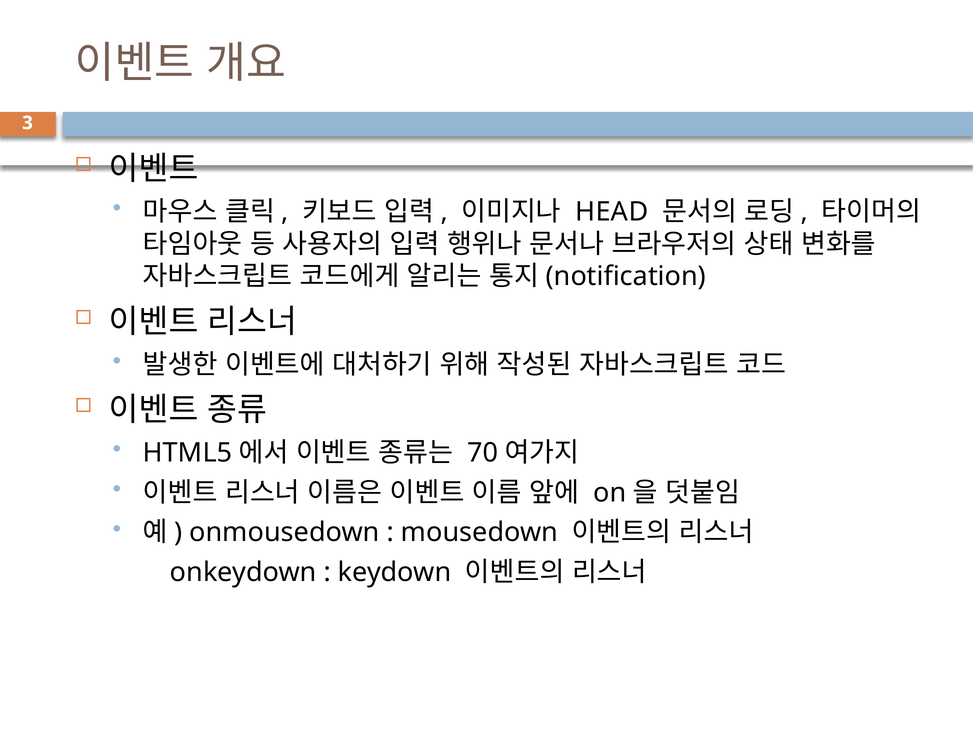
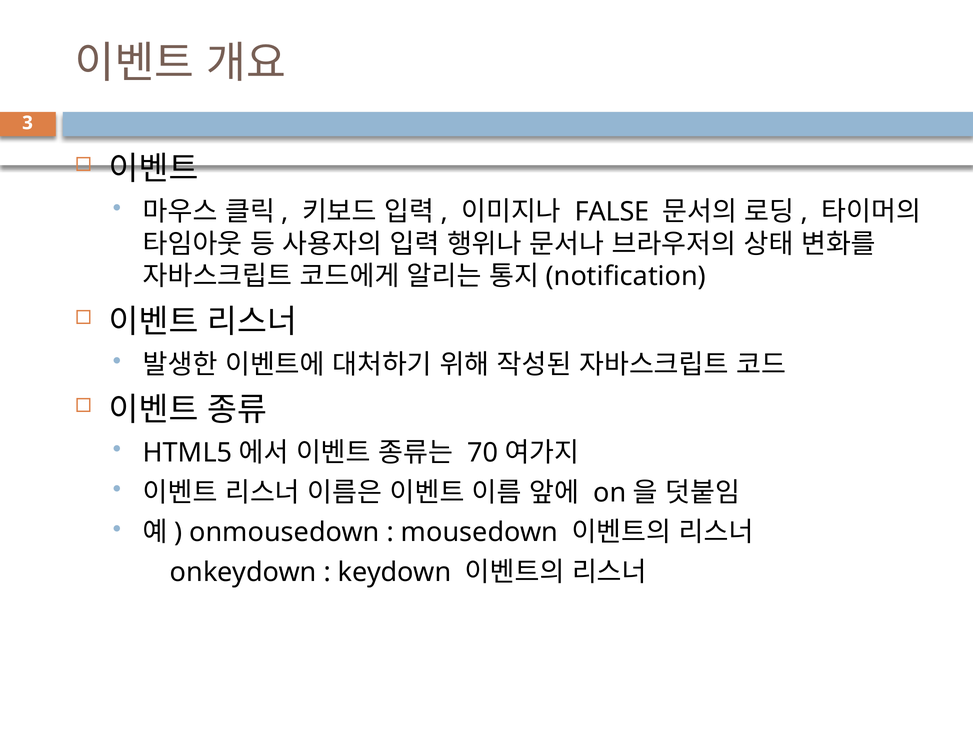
HEAD: HEAD -> FALSE (612, 212)
